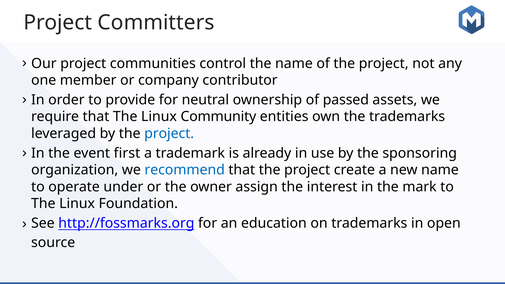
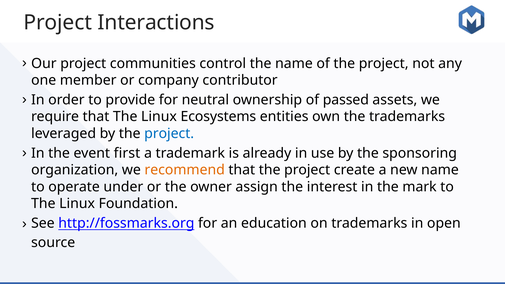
Committers: Committers -> Interactions (156, 23)
Community: Community -> Ecosystems (218, 117)
recommend colour: blue -> orange (185, 170)
